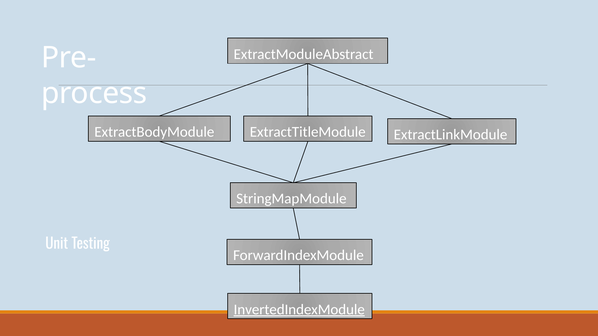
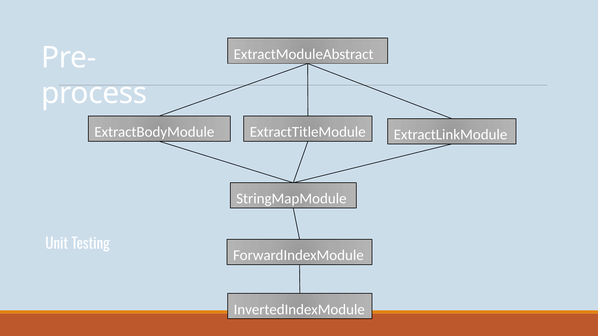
InvertedIndexModule underline: present -> none (299, 310)
